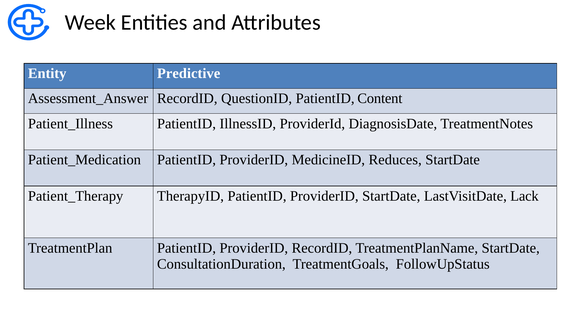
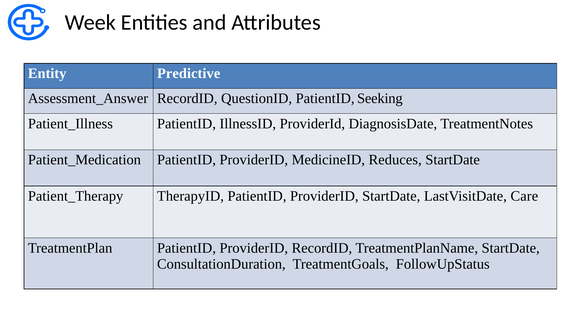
Content: Content -> Seeking (380, 98)
Lack: Lack -> Care (524, 196)
